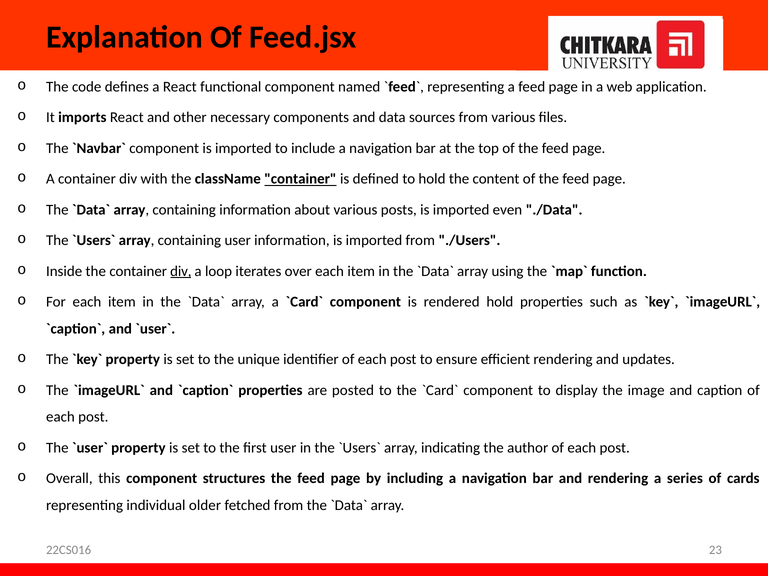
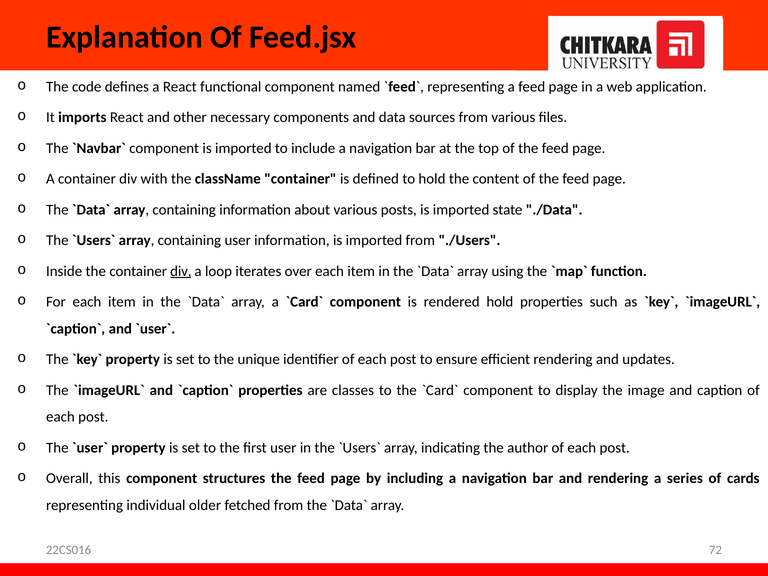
container underline: present -> none (300, 179)
even: even -> state (508, 210)
posted: posted -> classes (353, 390)
23: 23 -> 72 (715, 550)
